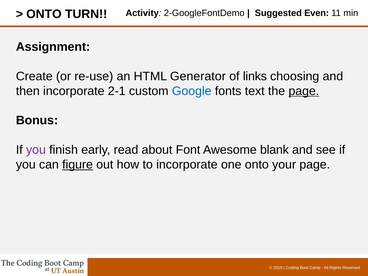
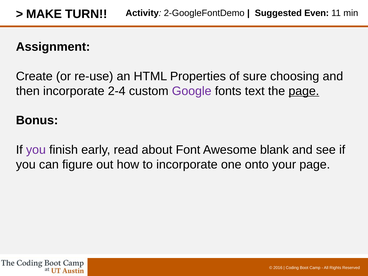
ONTO: ONTO -> MAKE (44, 14)
Generator: Generator -> Properties (198, 76)
links: links -> sure (255, 76)
2-1: 2-1 -> 2-4 (117, 91)
Google colour: blue -> purple (192, 91)
figure underline: present -> none (78, 165)
